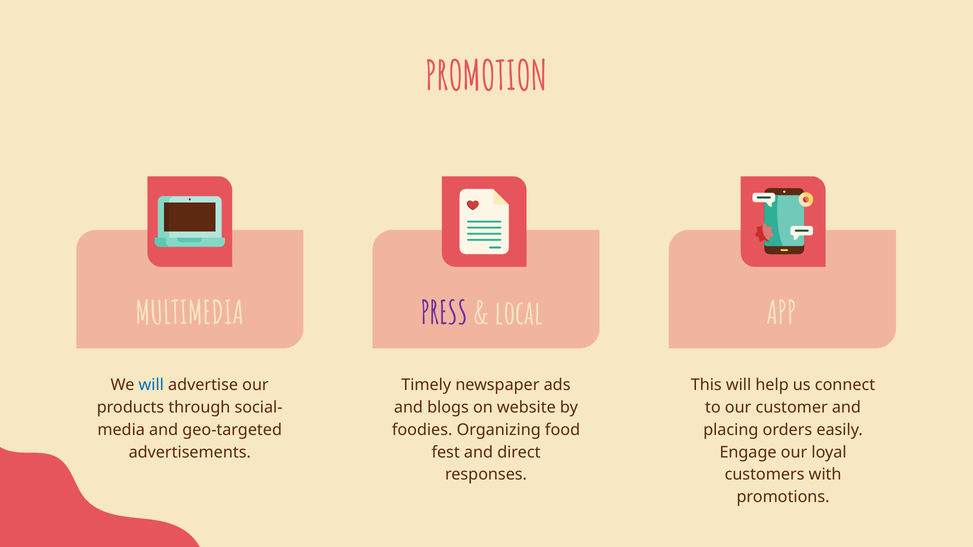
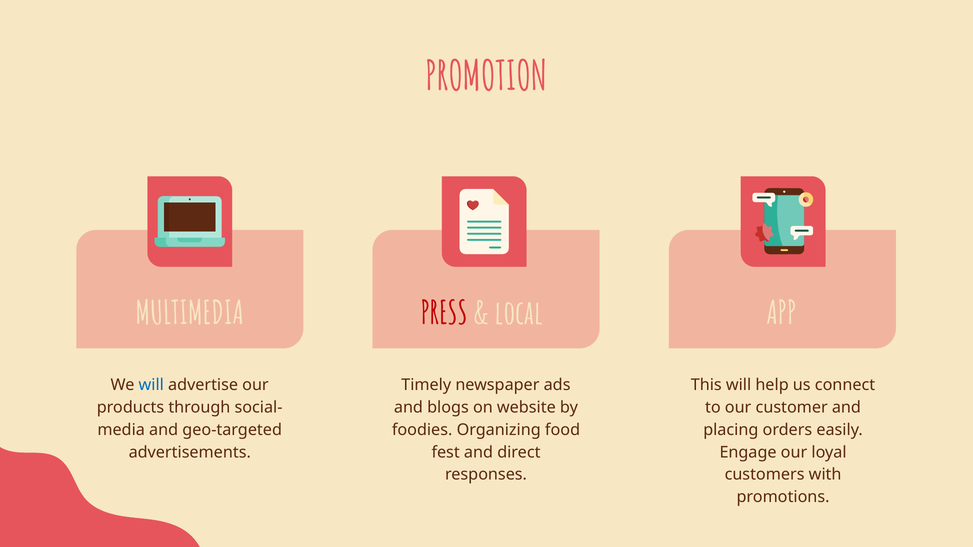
PRESS colour: purple -> red (444, 314)
